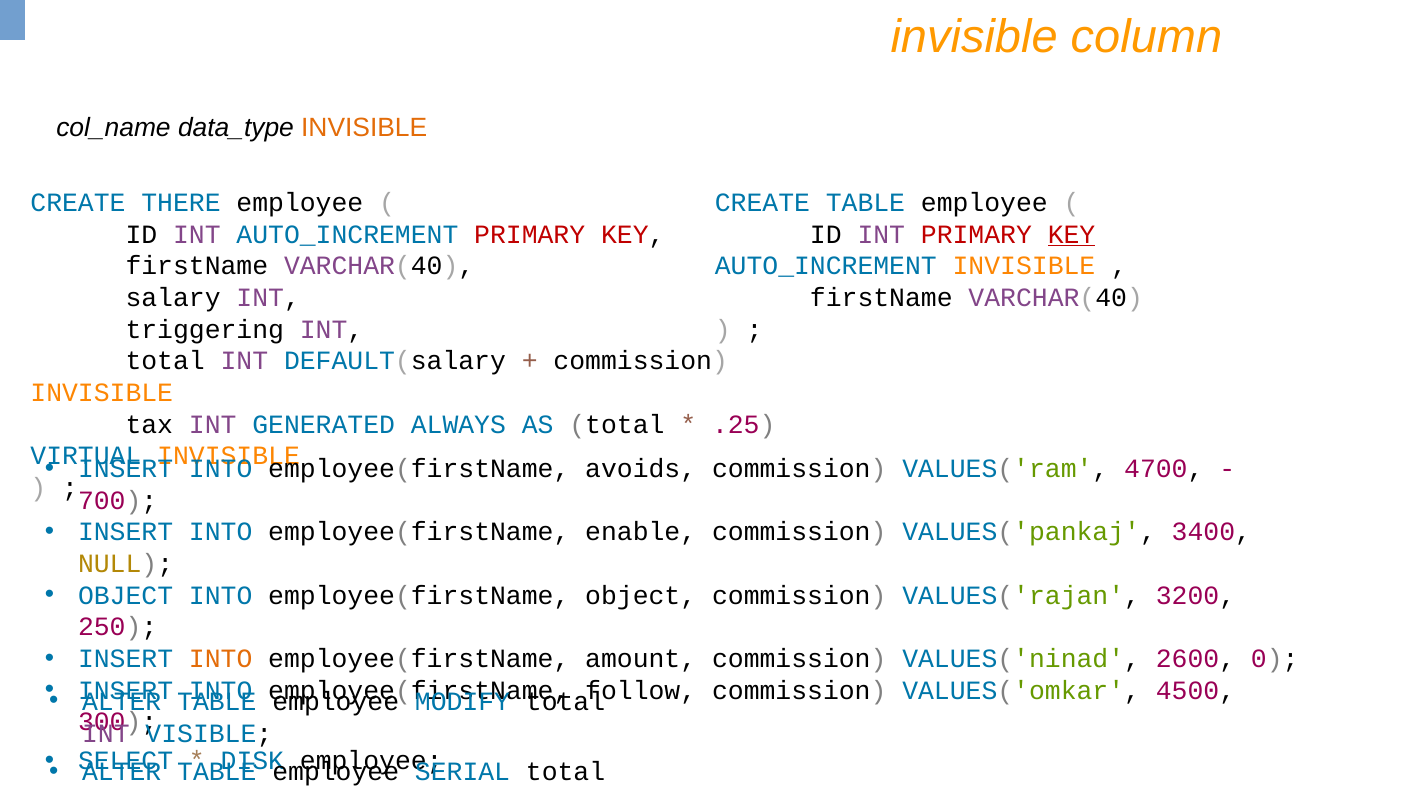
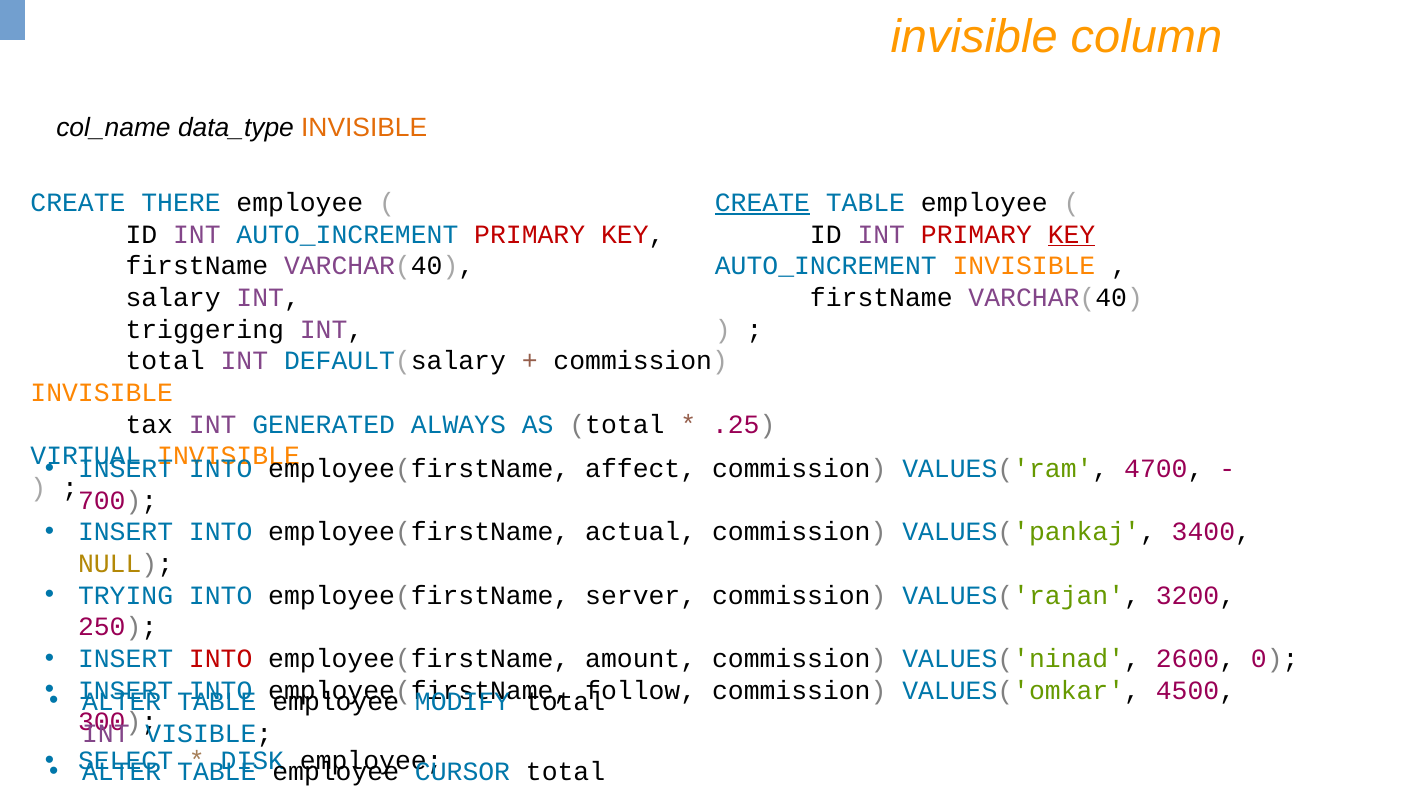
CREATE underline: none -> present (762, 203)
avoids: avoids -> affect (641, 469)
enable: enable -> actual (641, 533)
OBJECT: OBJECT -> TRYING (126, 596)
employee(firstName object: object -> server (641, 596)
INTO colour: orange -> red (221, 659)
SERIAL: SERIAL -> CURSOR (463, 773)
